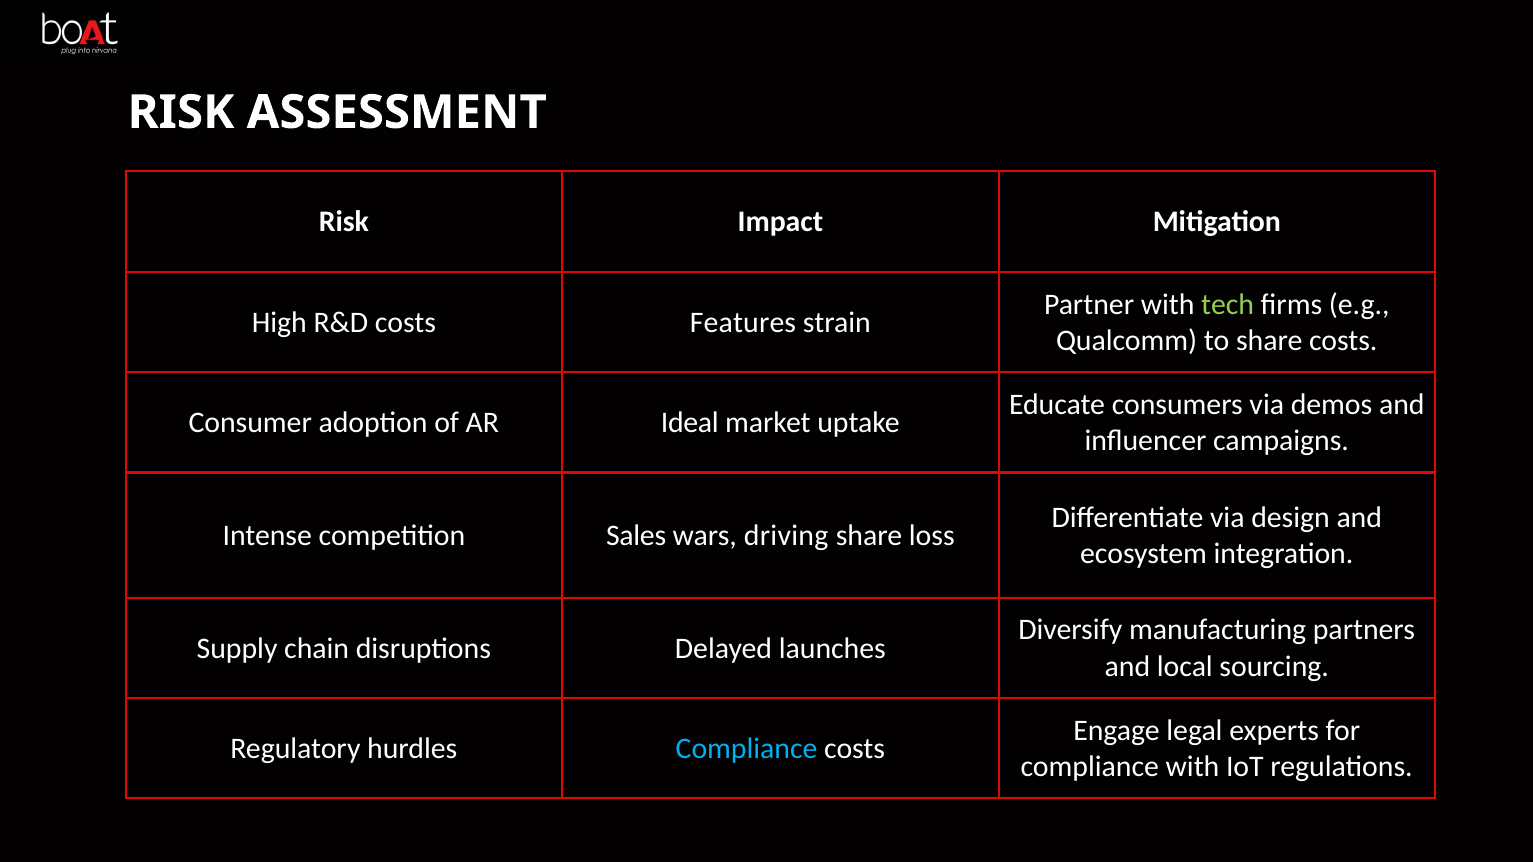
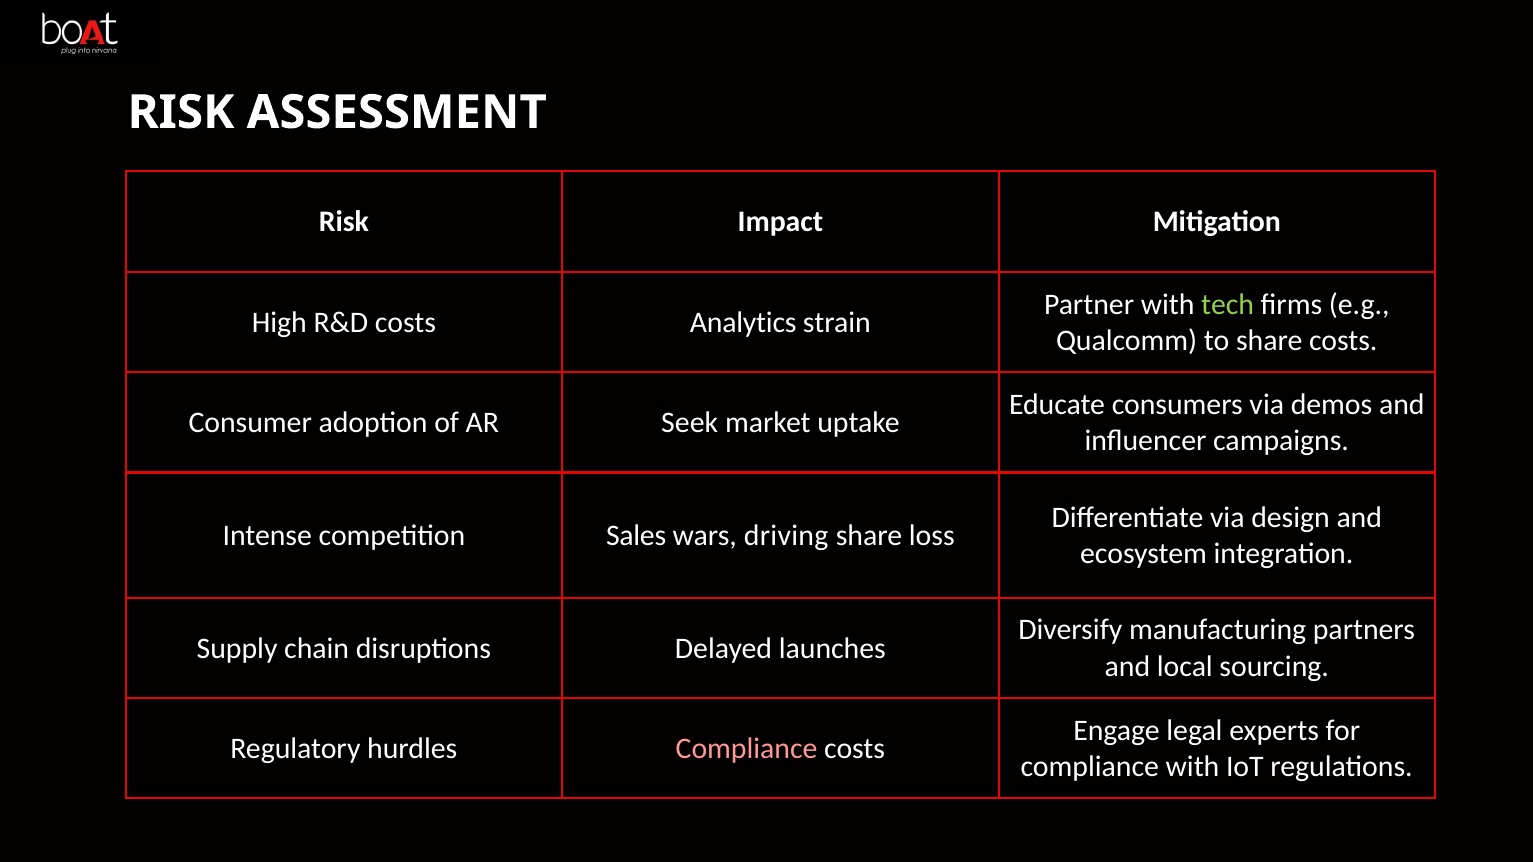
Features: Features -> Analytics (743, 323)
Ideal: Ideal -> Seek (690, 423)
Compliance colour: light blue -> pink (747, 749)
